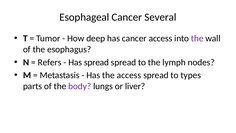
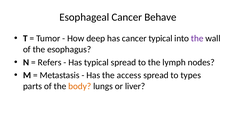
Several: Several -> Behave (160, 17)
cancer access: access -> typical (160, 38)
Has spread: spread -> typical (96, 62)
body colour: purple -> orange (80, 86)
